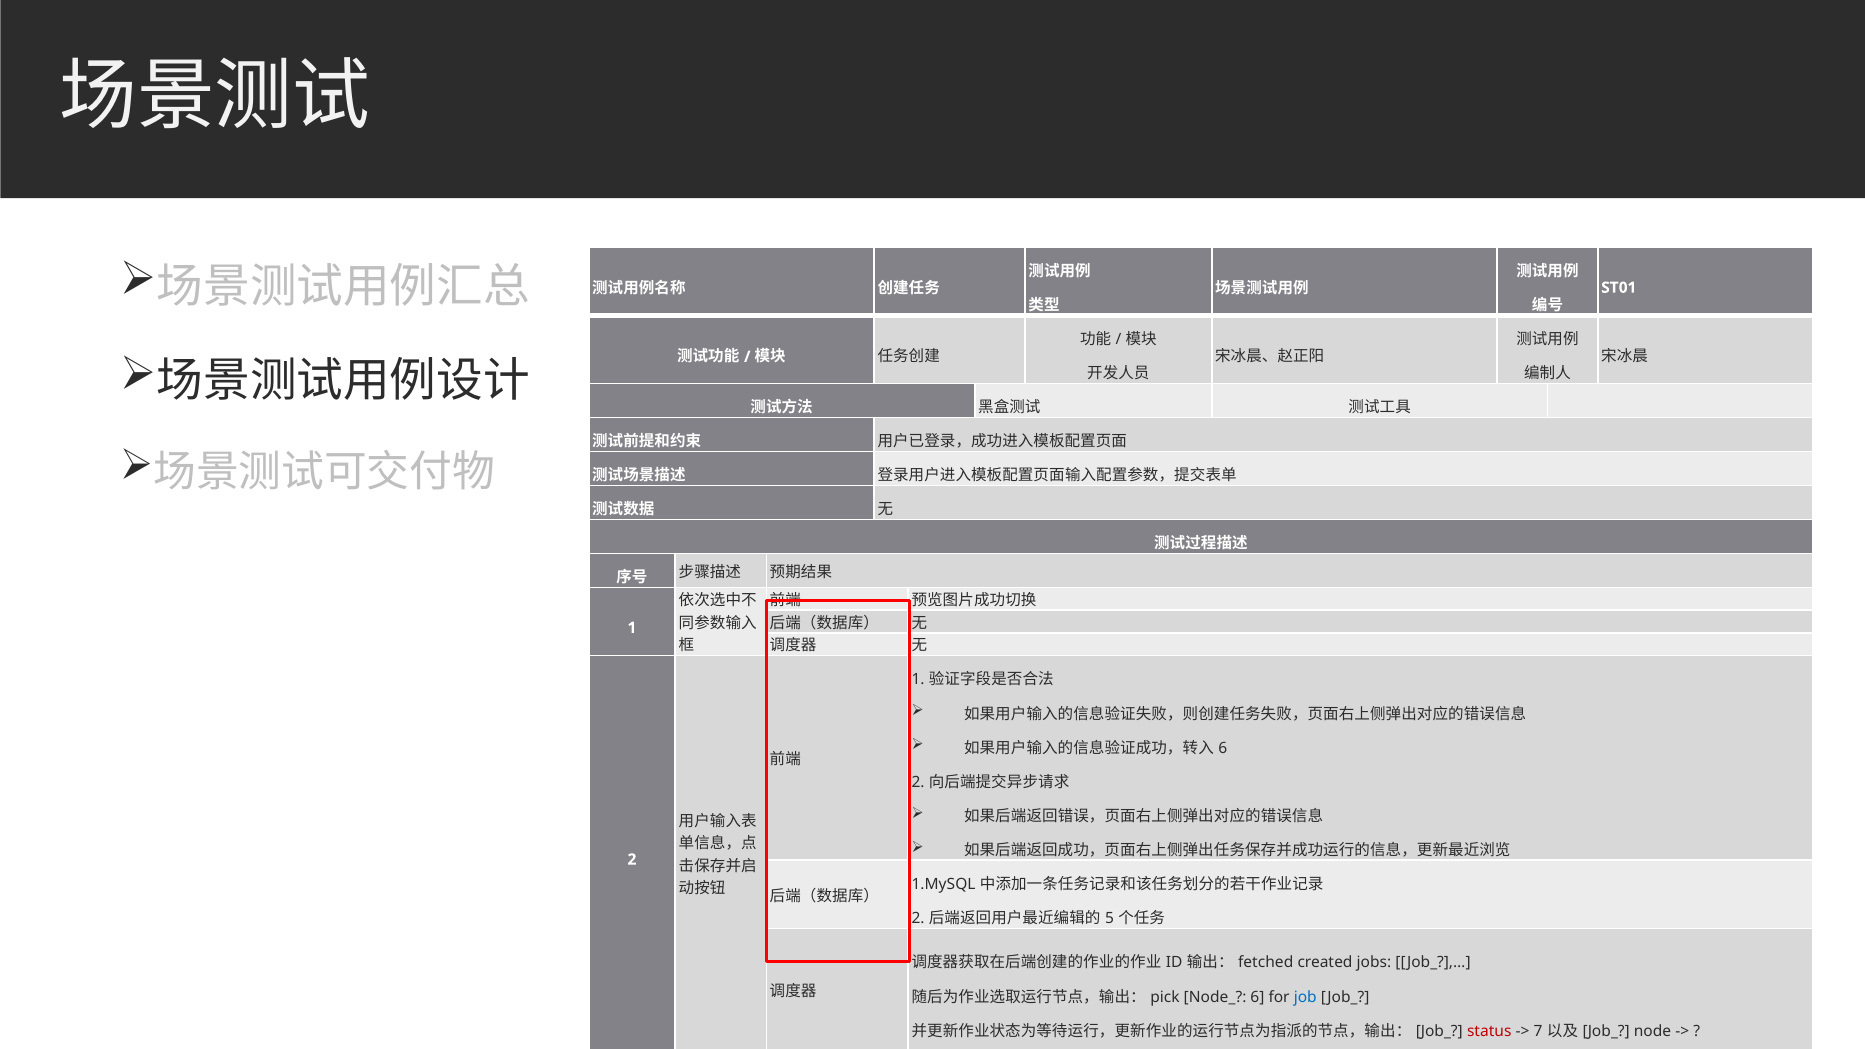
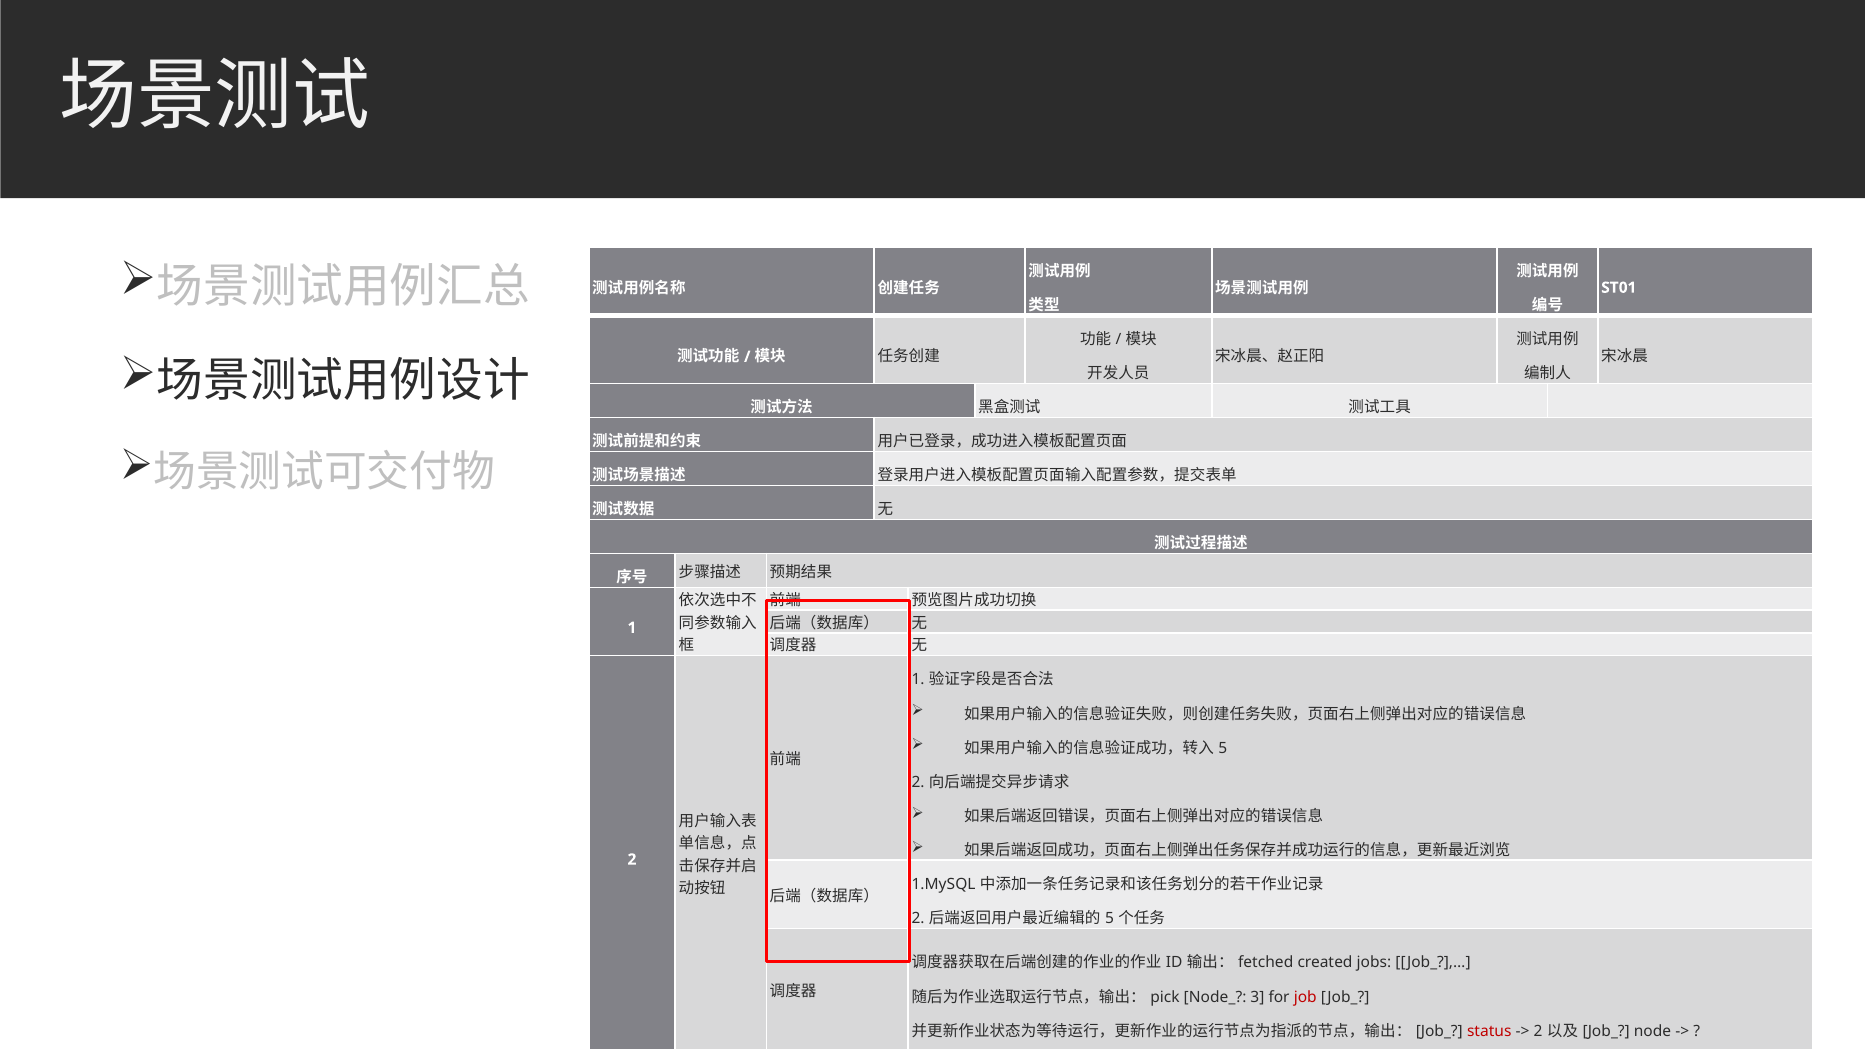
6: 6 -> 5 (1223, 748)
6: 6 -> 3 (1257, 997)
job colour: blue -> red (1305, 997)
7: 7 -> 2 (1538, 1031)
